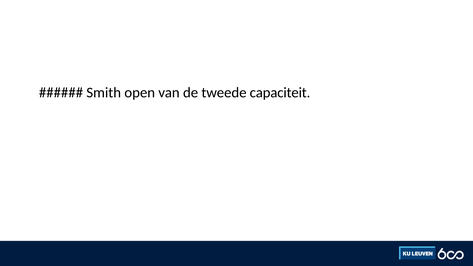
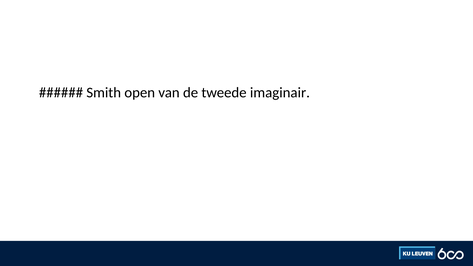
capaciteit: capaciteit -> imaginair (280, 93)
